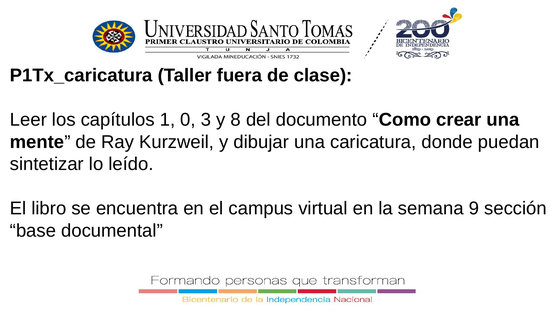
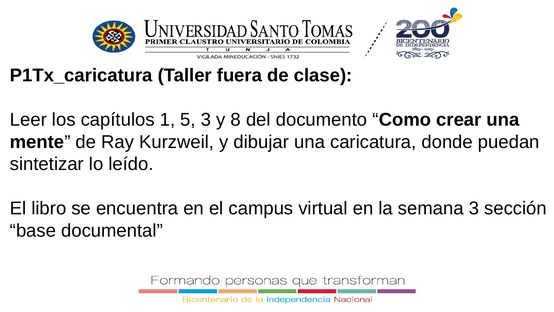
0: 0 -> 5 (188, 120)
semana 9: 9 -> 3 (474, 208)
